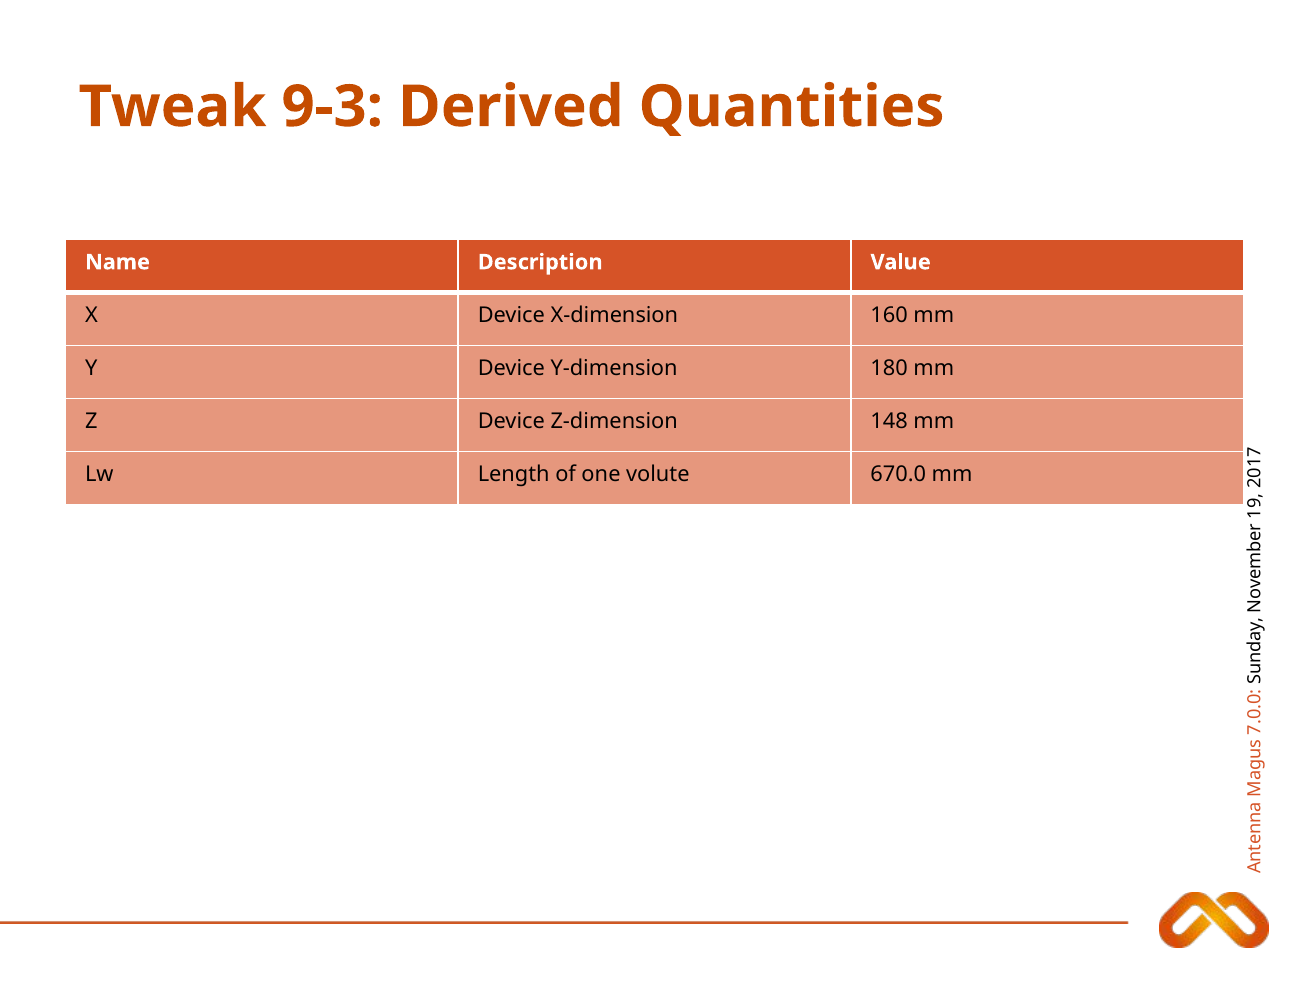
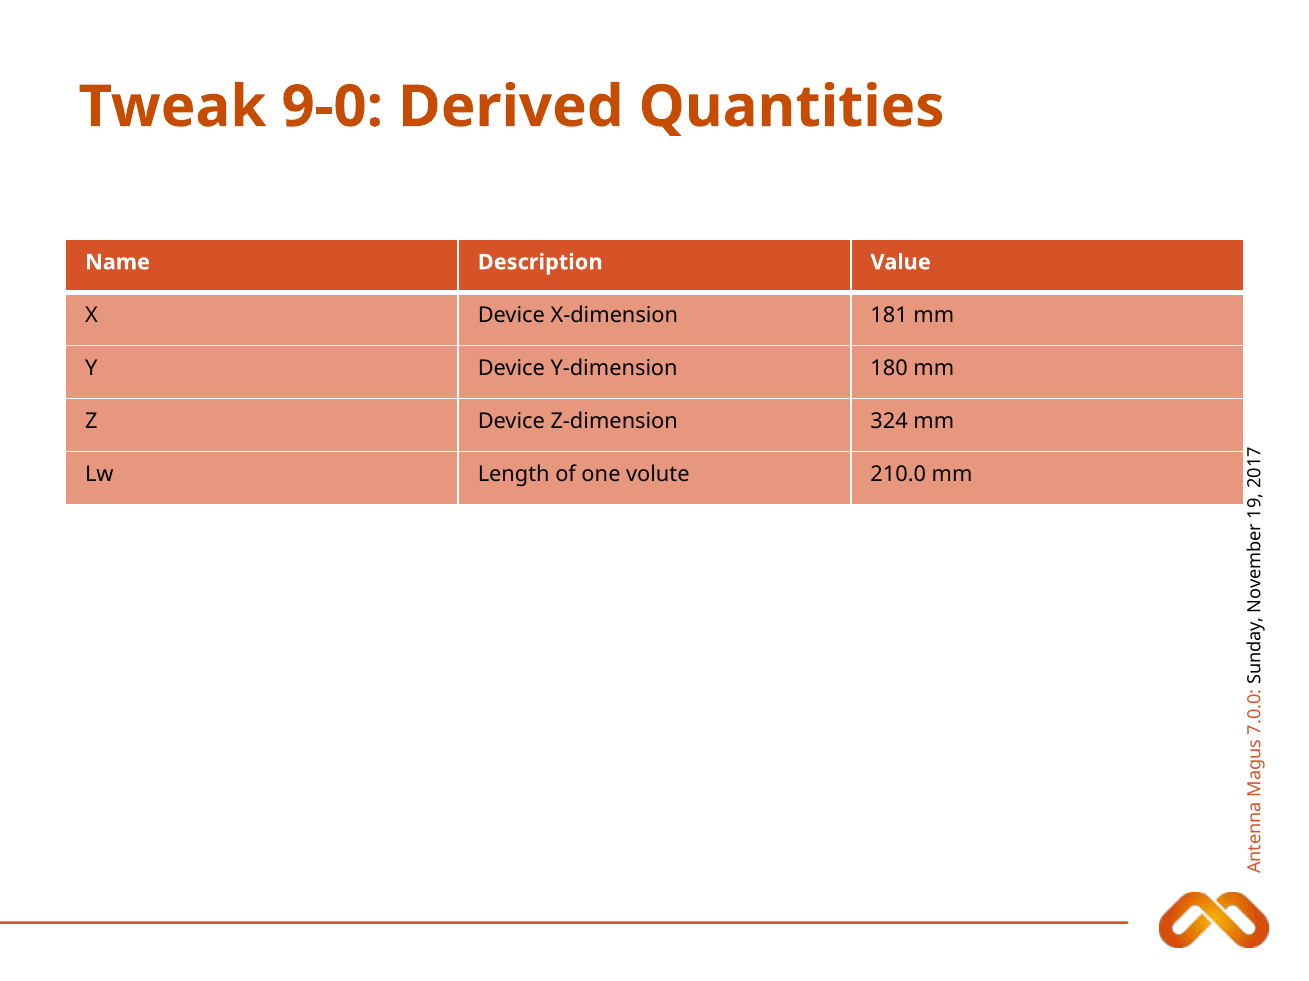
9-3: 9-3 -> 9-0 (332, 107)
160: 160 -> 181 (889, 315)
148: 148 -> 324 (889, 422)
670.0: 670.0 -> 210.0 (898, 475)
